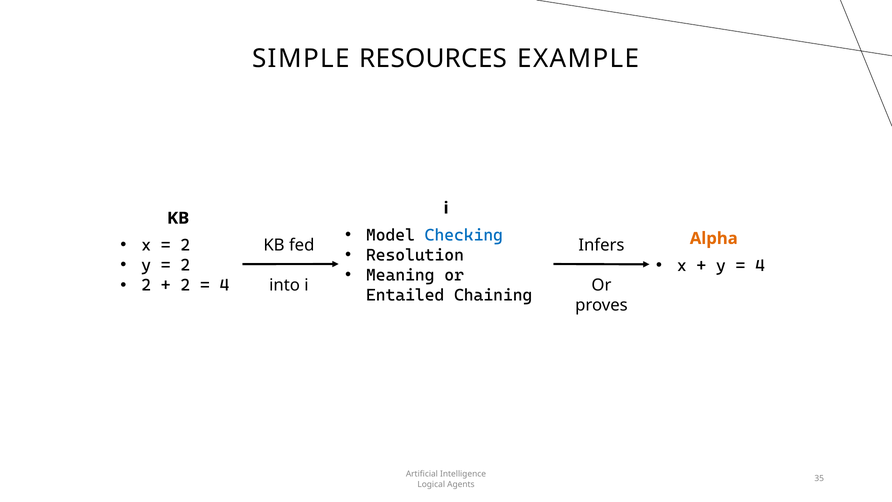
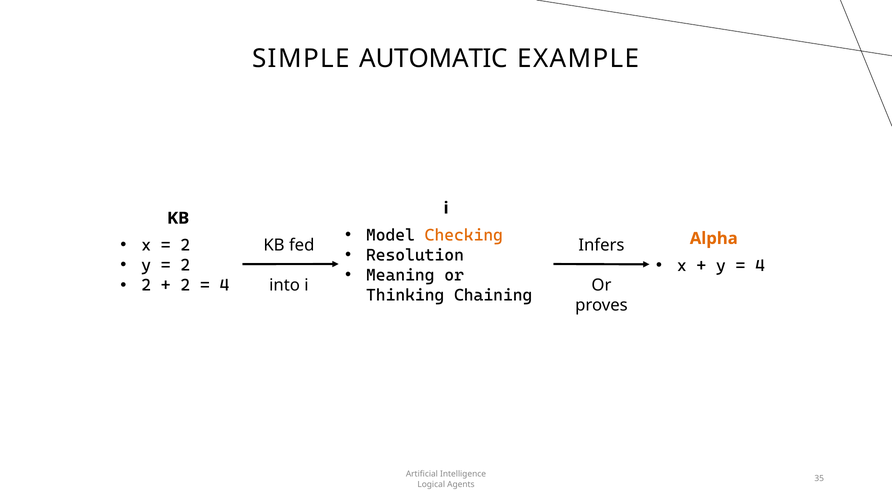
RESOURCES: RESOURCES -> AUTOMATIC (434, 59)
Checking colour: blue -> orange (464, 235)
Entailed: Entailed -> Thinking (405, 295)
